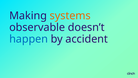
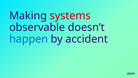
systems colour: orange -> red (70, 16)
